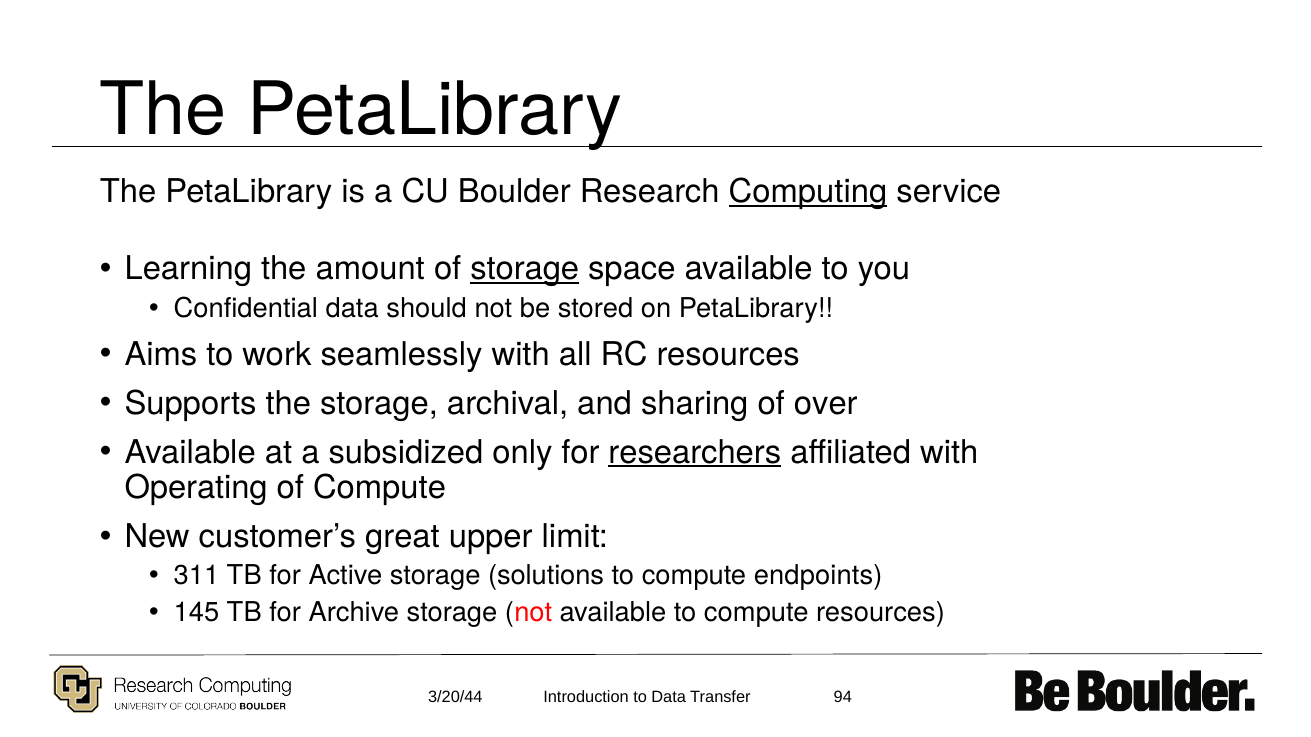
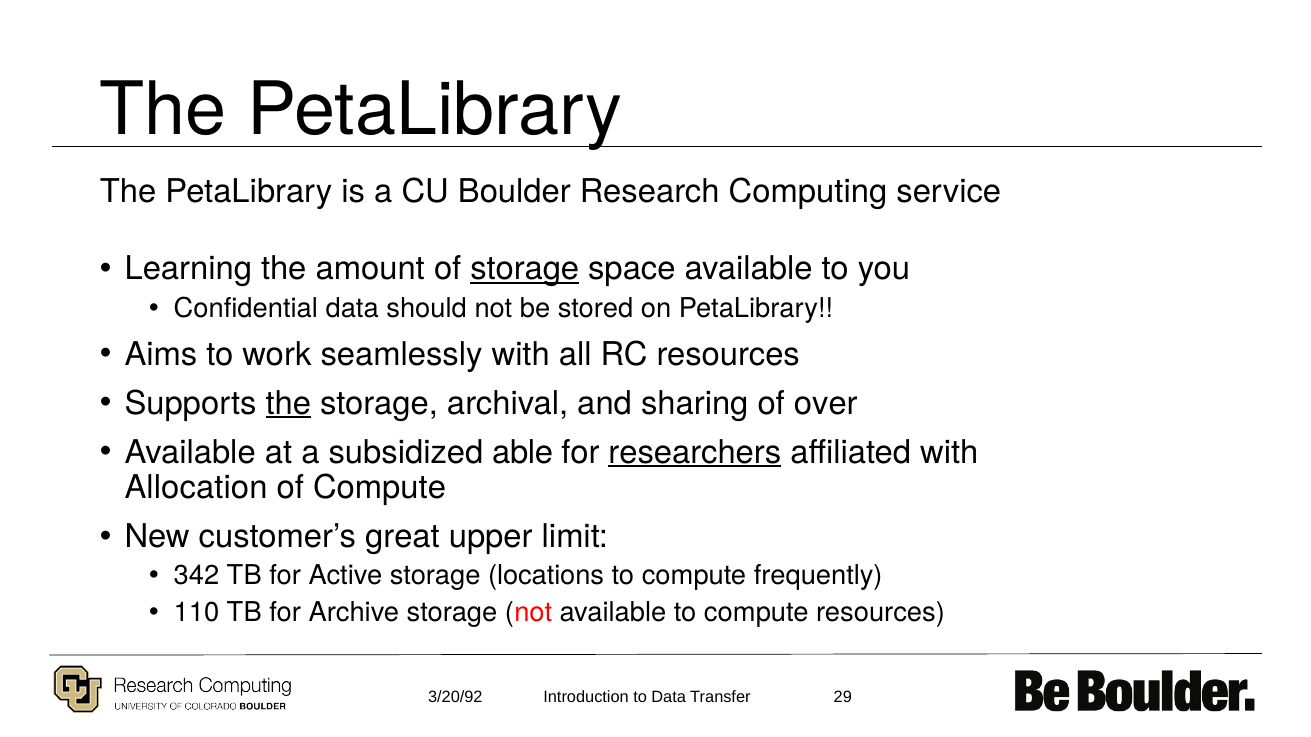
Computing underline: present -> none (808, 192)
the underline: none -> present (288, 403)
only: only -> able (523, 453)
Operating: Operating -> Allocation (196, 488)
311: 311 -> 342 (196, 576)
solutions: solutions -> locations (546, 576)
endpoints: endpoints -> frequently (818, 576)
145: 145 -> 110 (196, 613)
3/20/44: 3/20/44 -> 3/20/92 (455, 698)
94: 94 -> 29 (843, 698)
